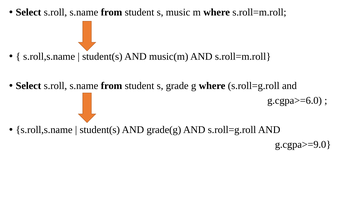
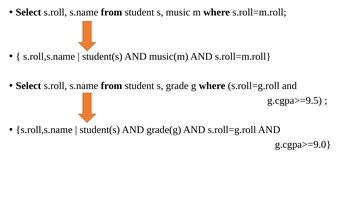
g.cgpa>=6.0: g.cgpa>=6.0 -> g.cgpa>=9.5 (295, 101)
